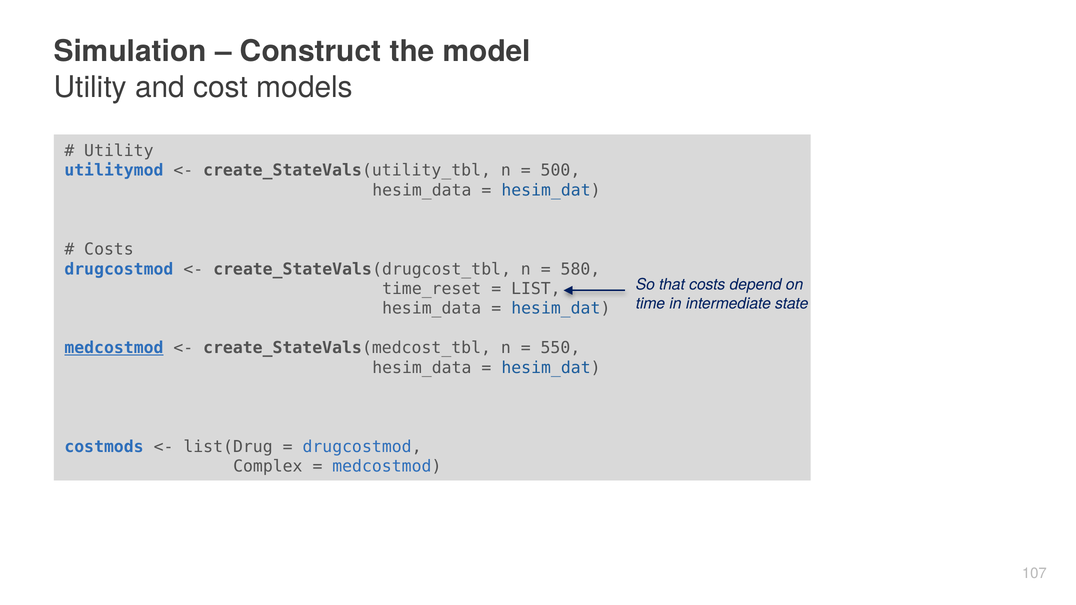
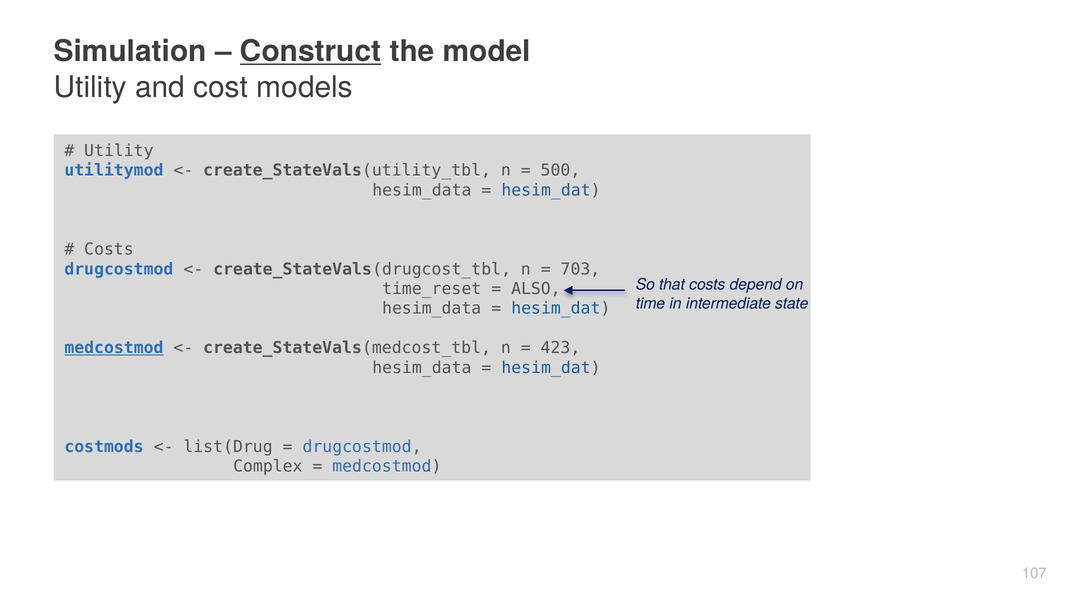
Construct underline: none -> present (311, 51)
580: 580 -> 703 (580, 269)
LIST: LIST -> ALSO (536, 289)
550: 550 -> 423 (560, 348)
